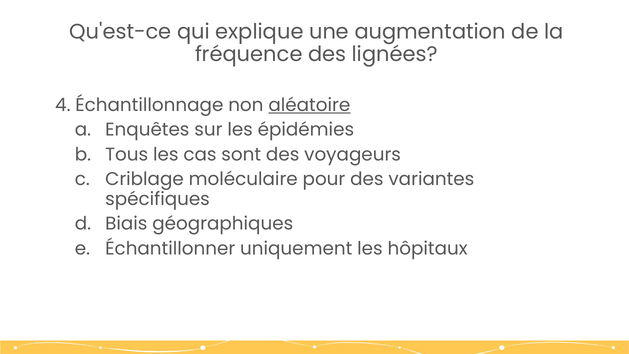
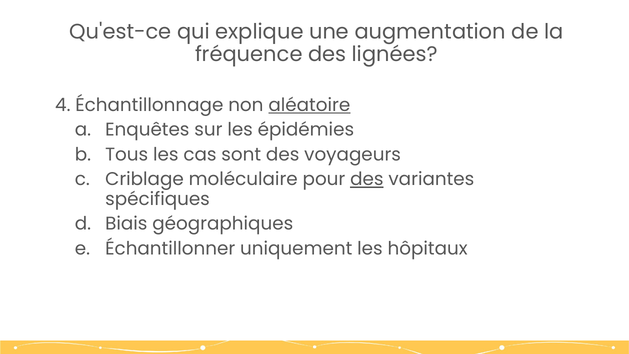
des underline: none -> present (367, 179)
